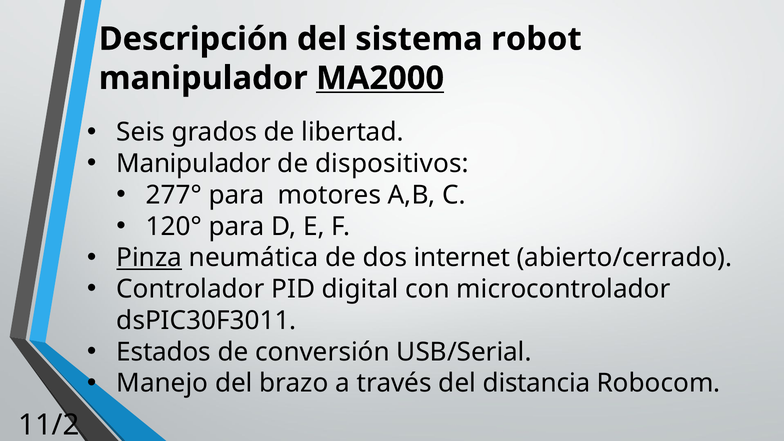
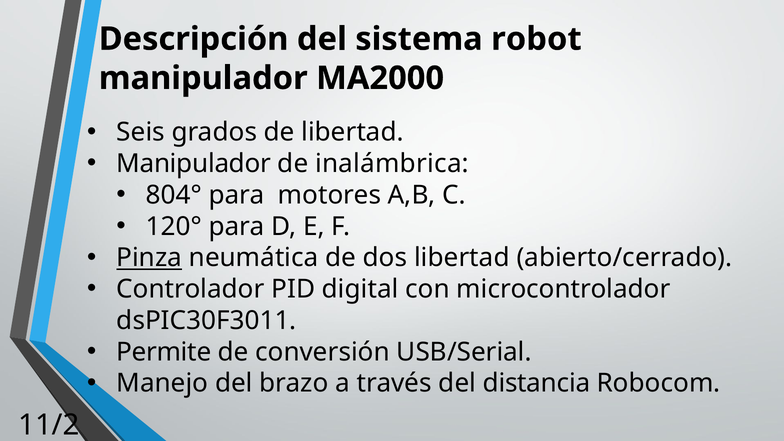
MA2000 underline: present -> none (380, 78)
dispositivos: dispositivos -> inalámbrica (392, 164)
277°: 277° -> 804° (174, 195)
dos internet: internet -> libertad (462, 258)
Estados: Estados -> Permite (164, 352)
